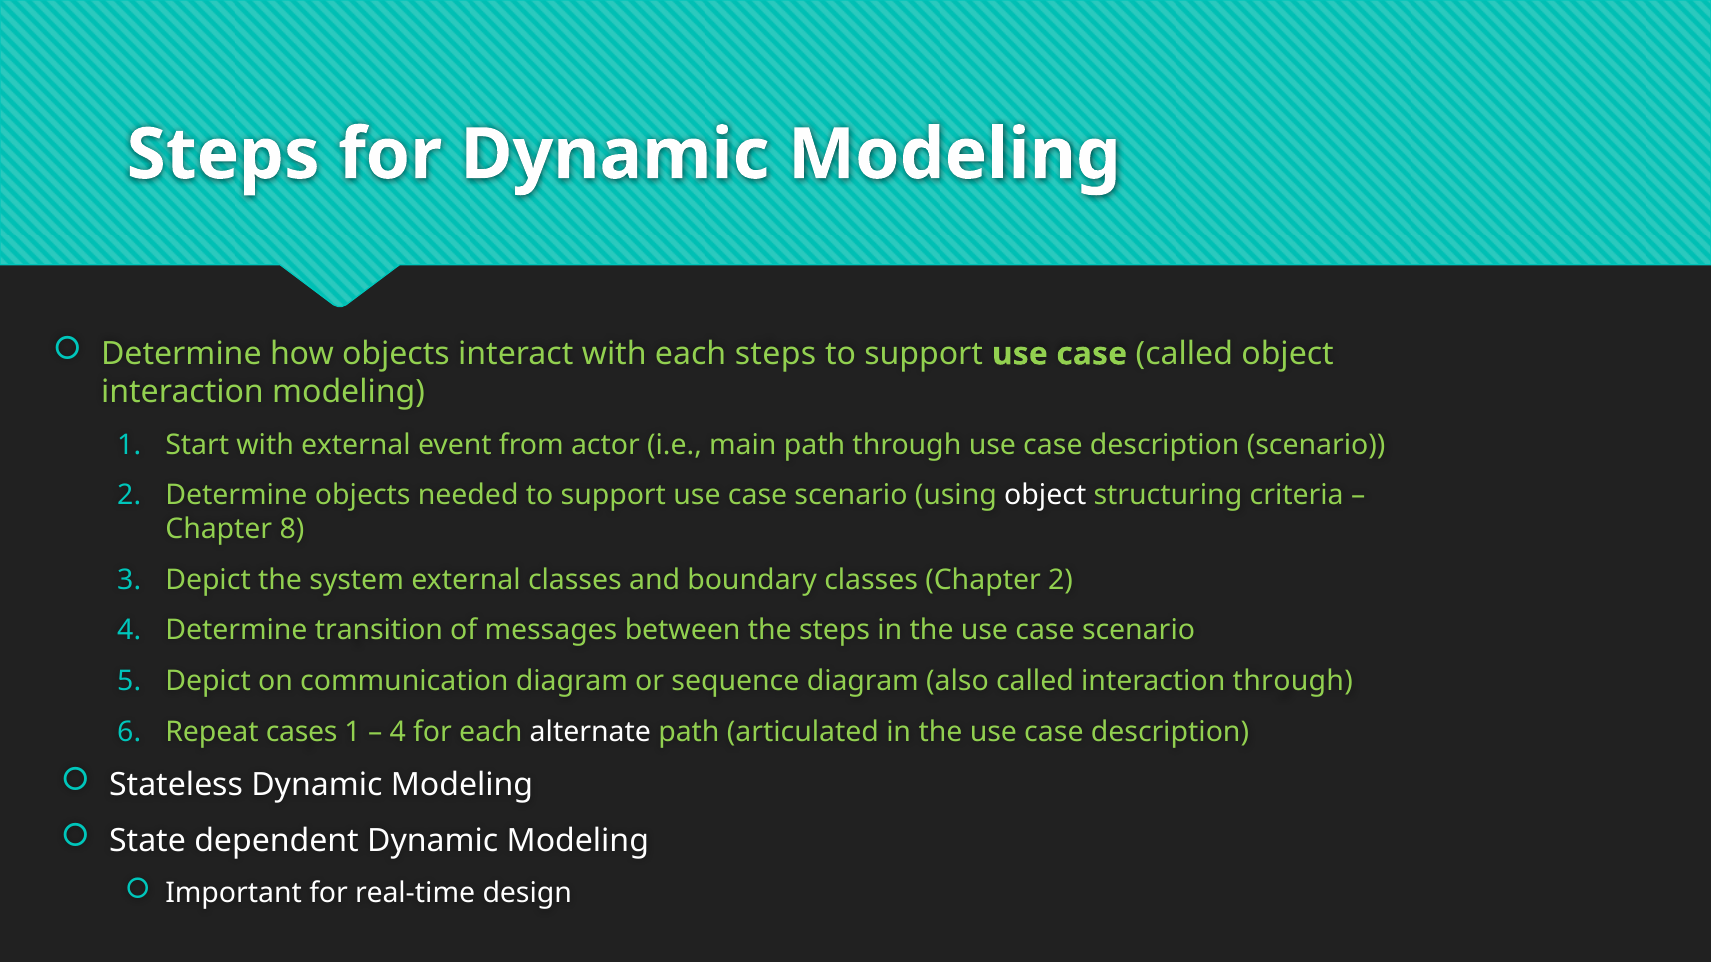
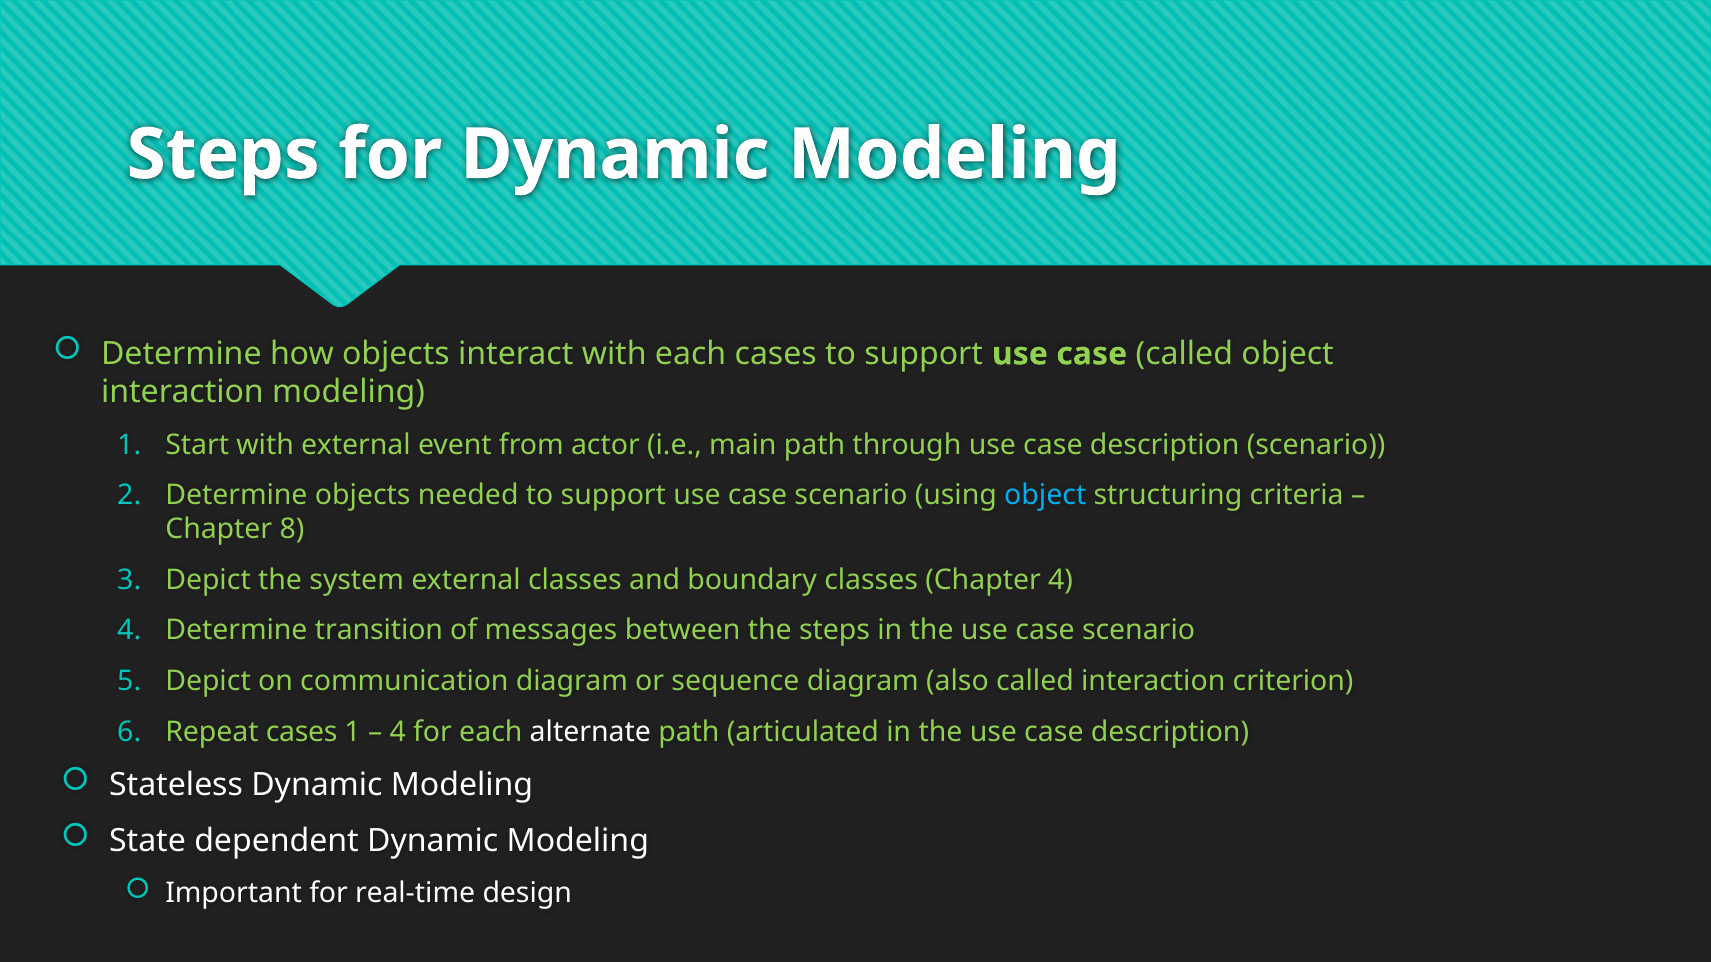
each steps: steps -> cases (776, 354)
object colour: white -> light blue (1045, 496)
Chapter 2: 2 -> 4 (1060, 580)
interaction through: through -> criterion (1293, 681)
